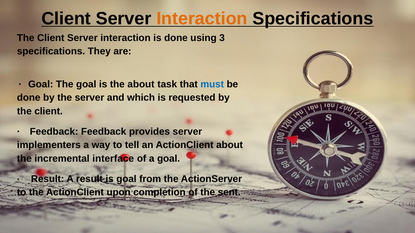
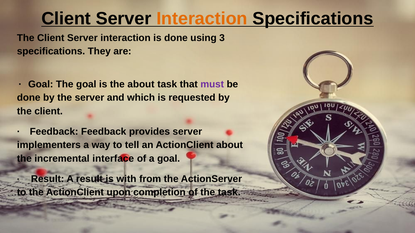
must colour: blue -> purple (212, 84)
is goal: goal -> with (126, 179)
the sent: sent -> task (229, 193)
